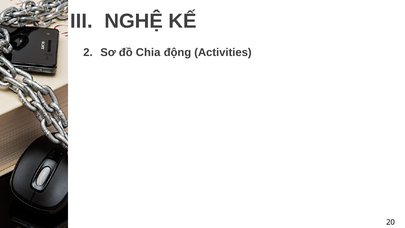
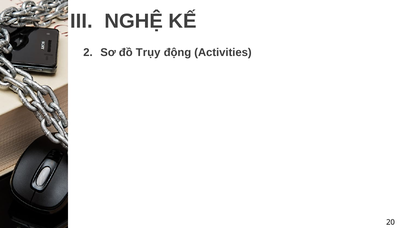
Chia: Chia -> Trụy (148, 52)
